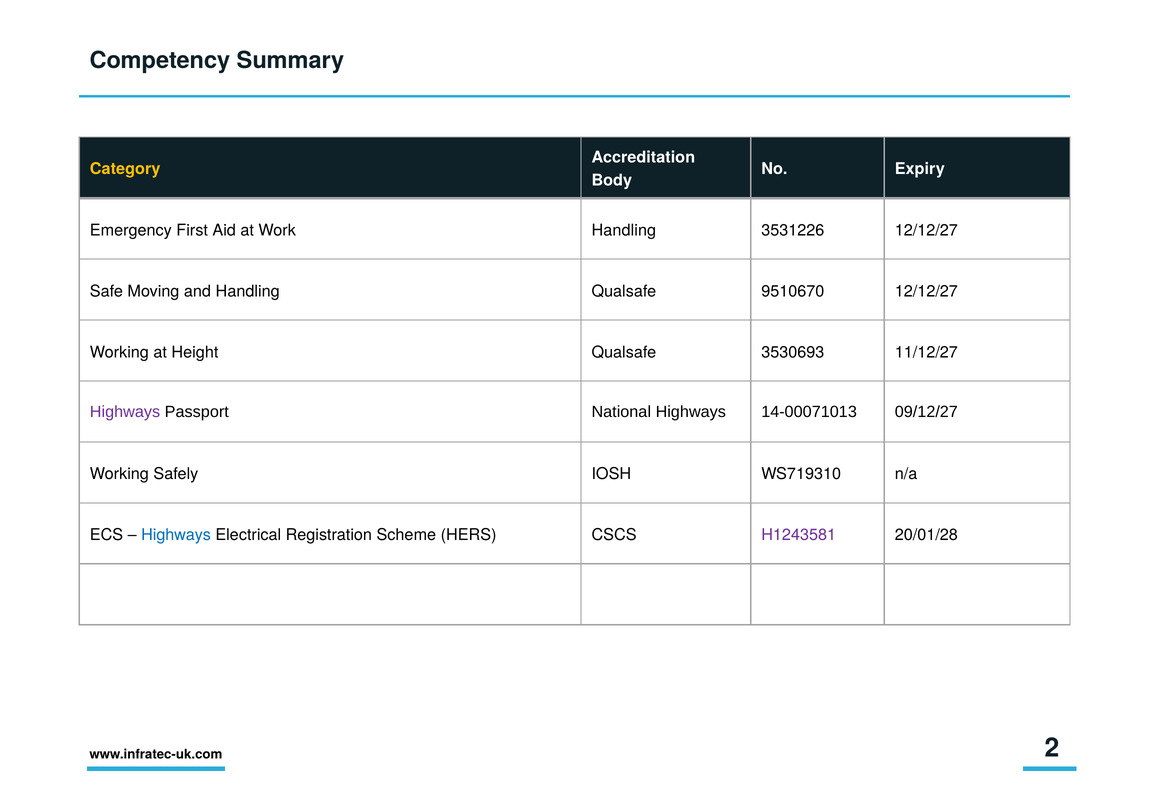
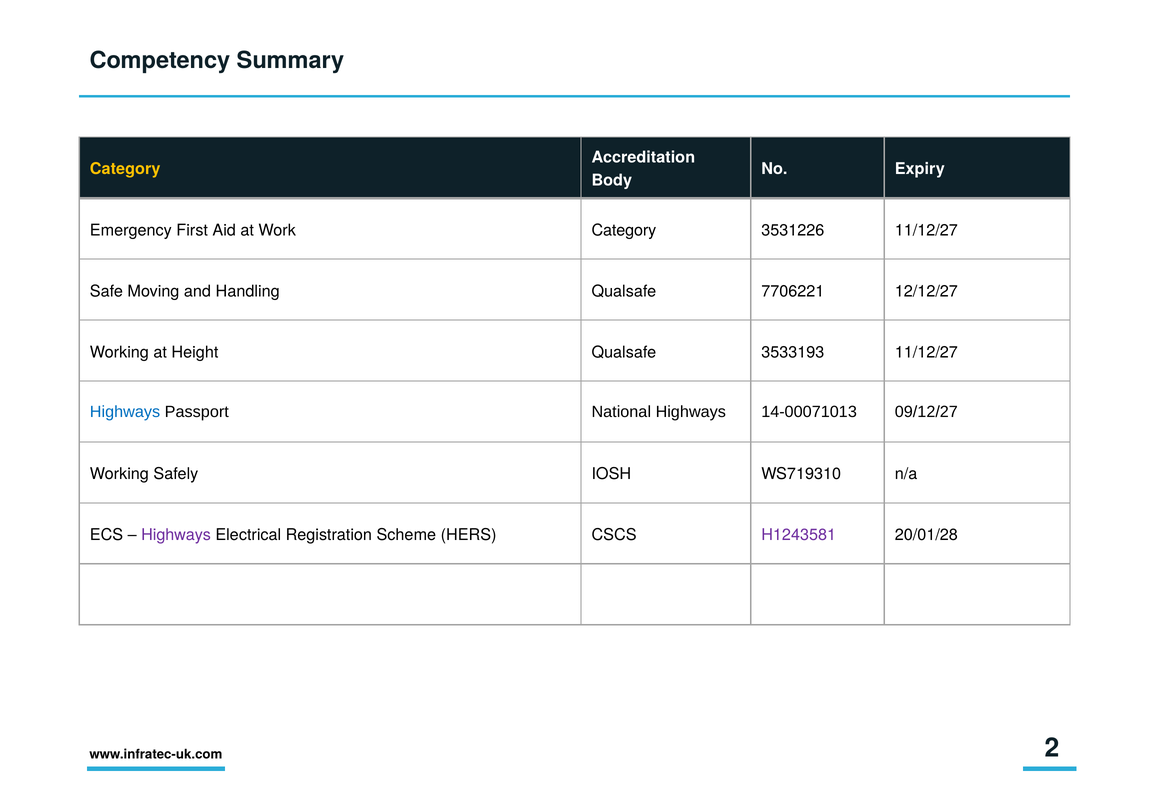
Work Handling: Handling -> Category (624, 230)
3531226 12/12/27: 12/12/27 -> 11/12/27 (926, 230)
9510670: 9510670 -> 7706221 (793, 291)
3530693: 3530693 -> 3533193 (793, 352)
Highways colour: purple -> blue (125, 411)
Highways colour: blue -> purple (176, 535)
